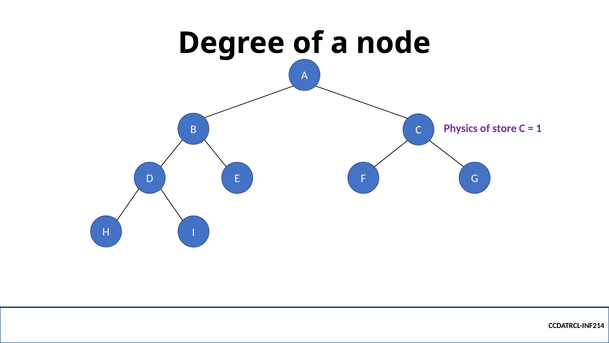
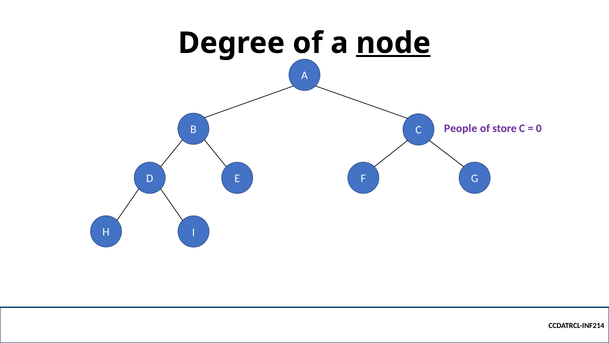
node underline: none -> present (393, 43)
Physics: Physics -> People (461, 128)
1: 1 -> 0 (539, 128)
